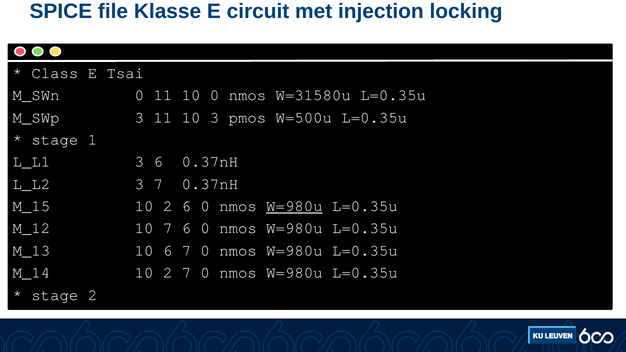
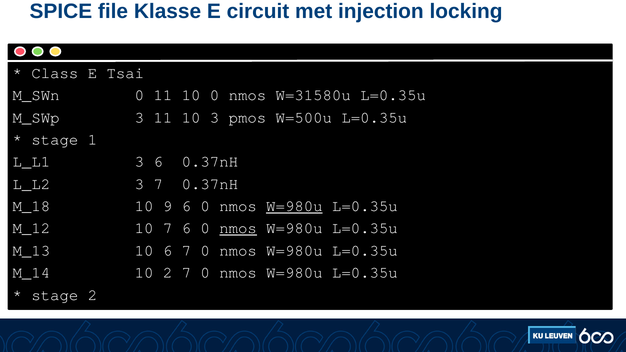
M_15: M_15 -> M_18 (31, 206)
2: 2 -> 9 (168, 206)
nmos underline: none -> present (238, 228)
